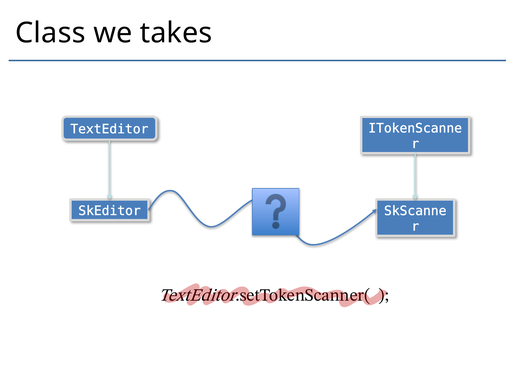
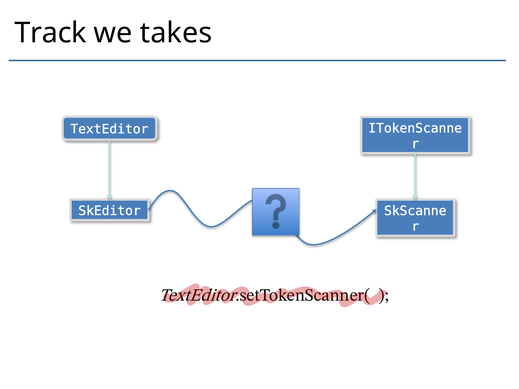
Class: Class -> Track (51, 33)
